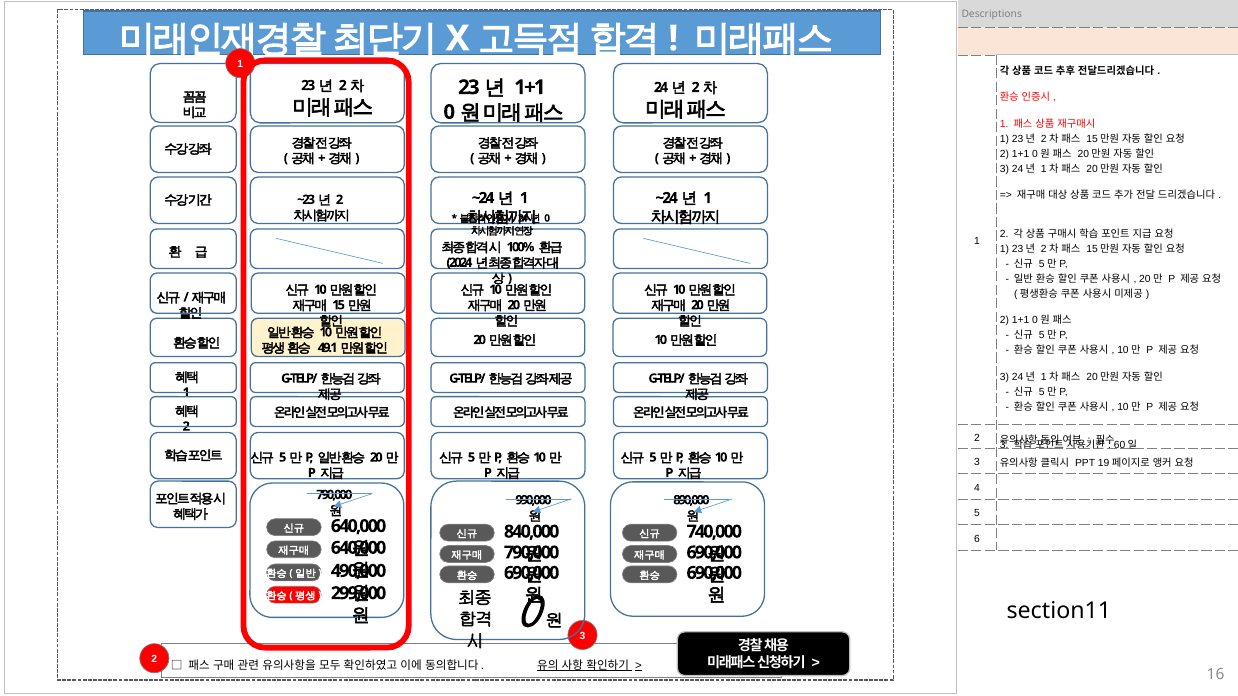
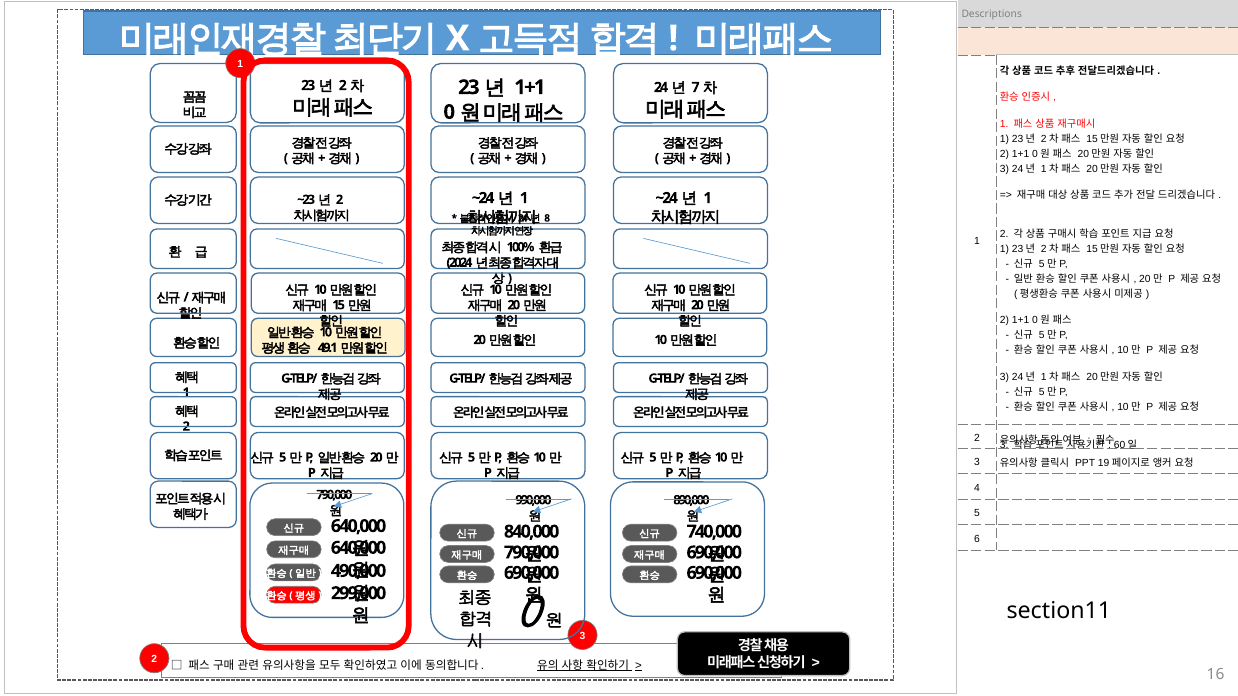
2: 2 -> 7 (696, 87)
0: 0 -> 8 (547, 218)
